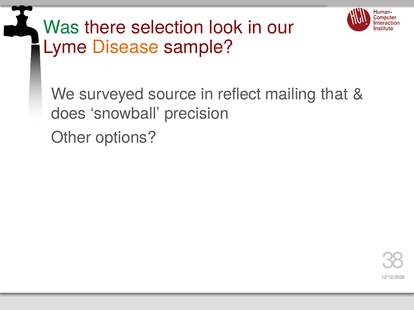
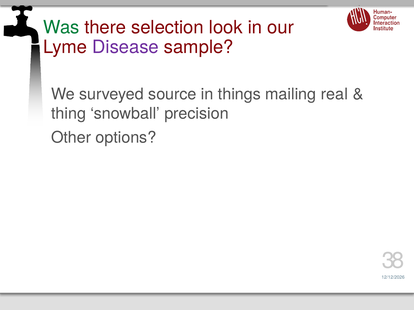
Disease colour: orange -> purple (126, 47)
reflect: reflect -> things (239, 94)
that: that -> real (334, 94)
does: does -> thing (69, 114)
